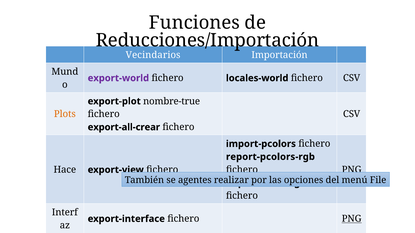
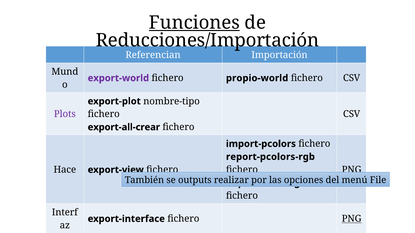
Funciones underline: none -> present (194, 23)
Vecindarios: Vecindarios -> Referencian (153, 55)
locales-world: locales-world -> propio-world (257, 78)
nombre-true: nombre-true -> nombre-tipo (172, 101)
Plots colour: orange -> purple (65, 114)
agentes: agentes -> outputs (195, 180)
